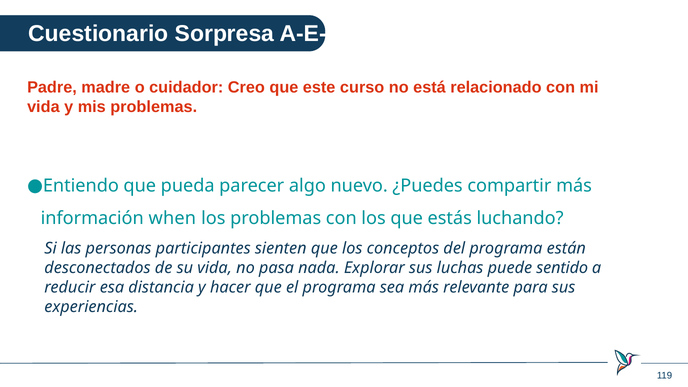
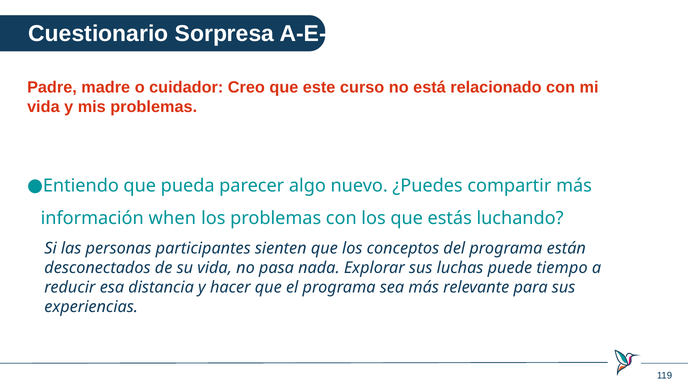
sentido: sentido -> tiempo (562, 268)
